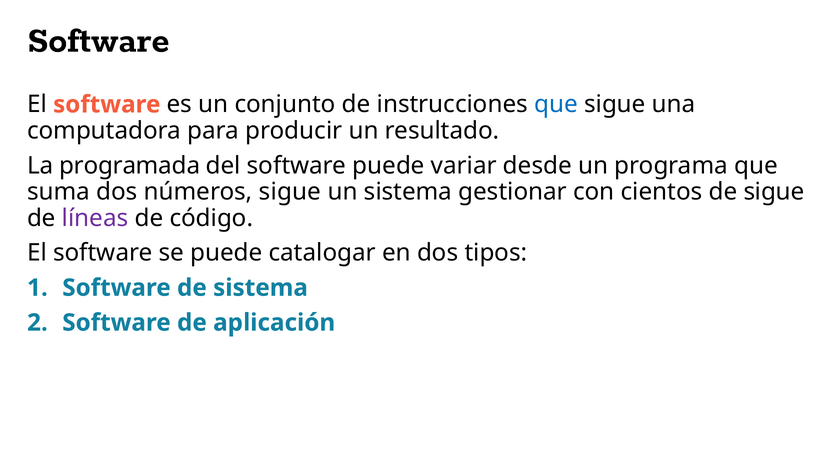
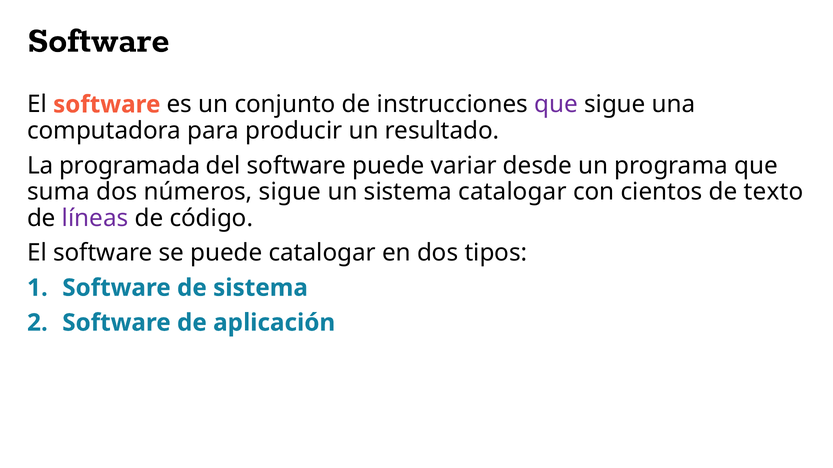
que colour: blue -> purple (556, 105)
sistema gestionar: gestionar -> catalogar (513, 192)
de sigue: sigue -> texto (774, 192)
